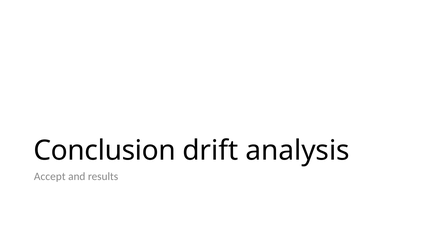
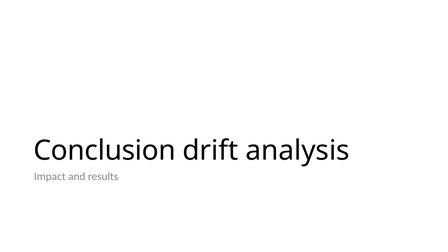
Accept: Accept -> Impact (50, 176)
